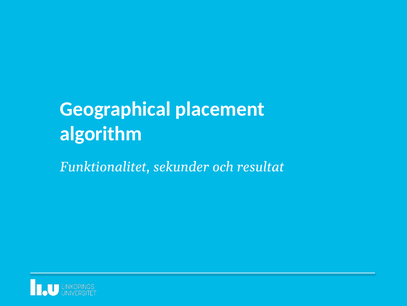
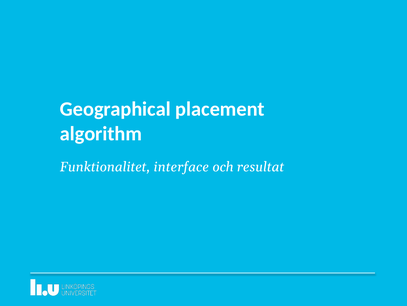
sekunder: sekunder -> interface (181, 167)
